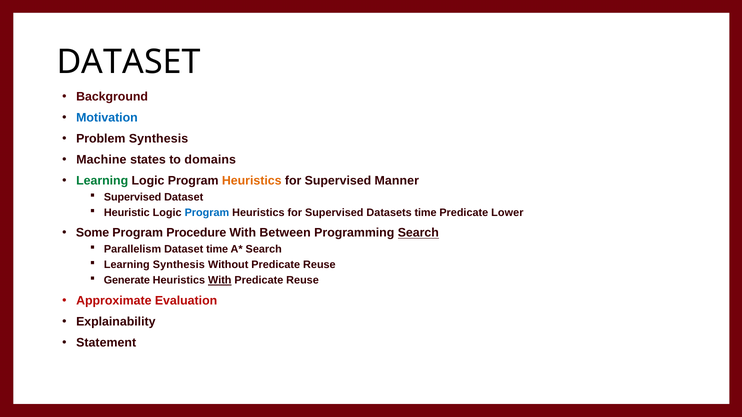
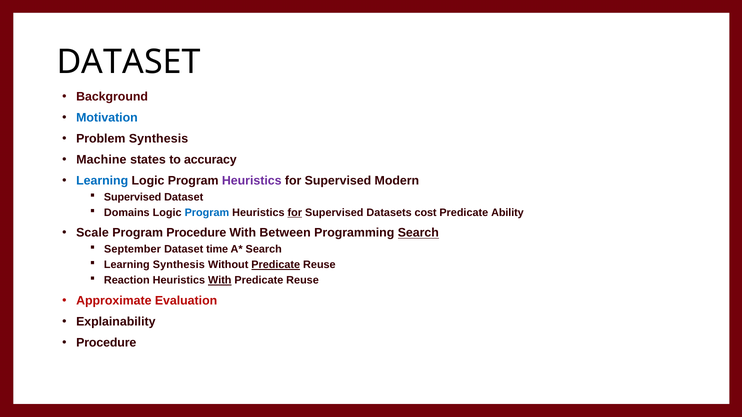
domains: domains -> accuracy (210, 160)
Learning colour: green -> blue (102, 181)
Heuristics colour: orange -> purple (252, 181)
Manner: Manner -> Modern (397, 181)
Heuristic: Heuristic -> Domains (127, 213)
for underline: none -> present (295, 213)
Datasets time: time -> cost (426, 213)
Lower: Lower -> Ability (507, 213)
Some: Some -> Scale (92, 233)
Parallelism: Parallelism -> September (132, 249)
Predicate underline: none -> present (276, 265)
Generate: Generate -> Reaction (127, 281)
Statement: Statement -> Procedure (106, 343)
